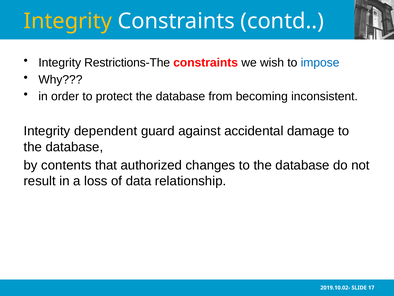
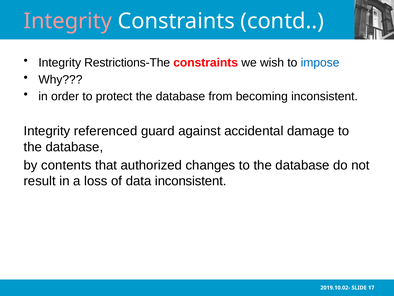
Integrity colour: yellow -> pink (68, 21)
dependent: dependent -> referenced (106, 131)
data relationship: relationship -> inconsistent (191, 181)
